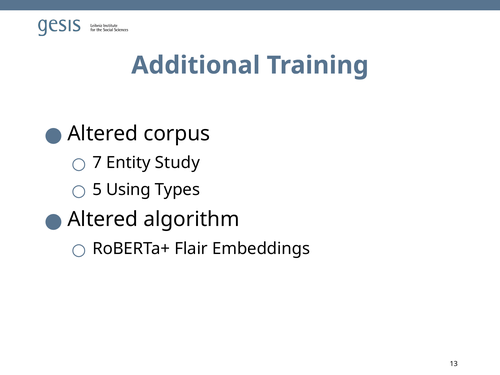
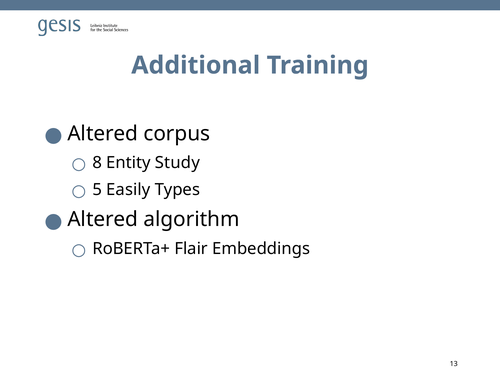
7: 7 -> 8 (97, 163)
Using: Using -> Easily (128, 190)
